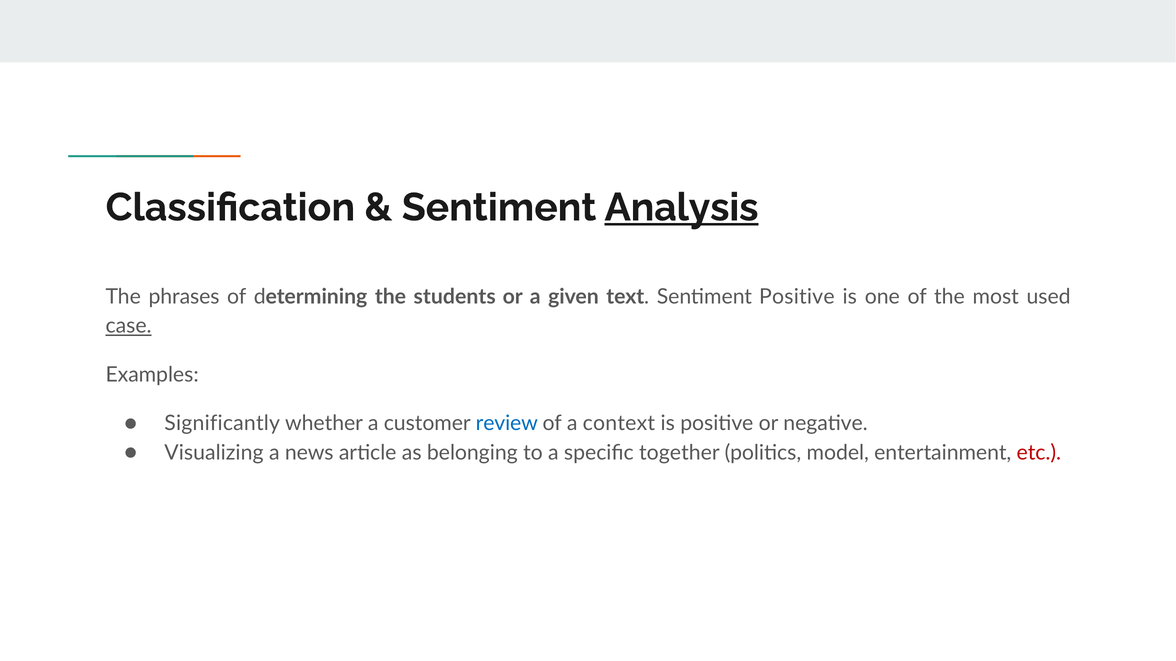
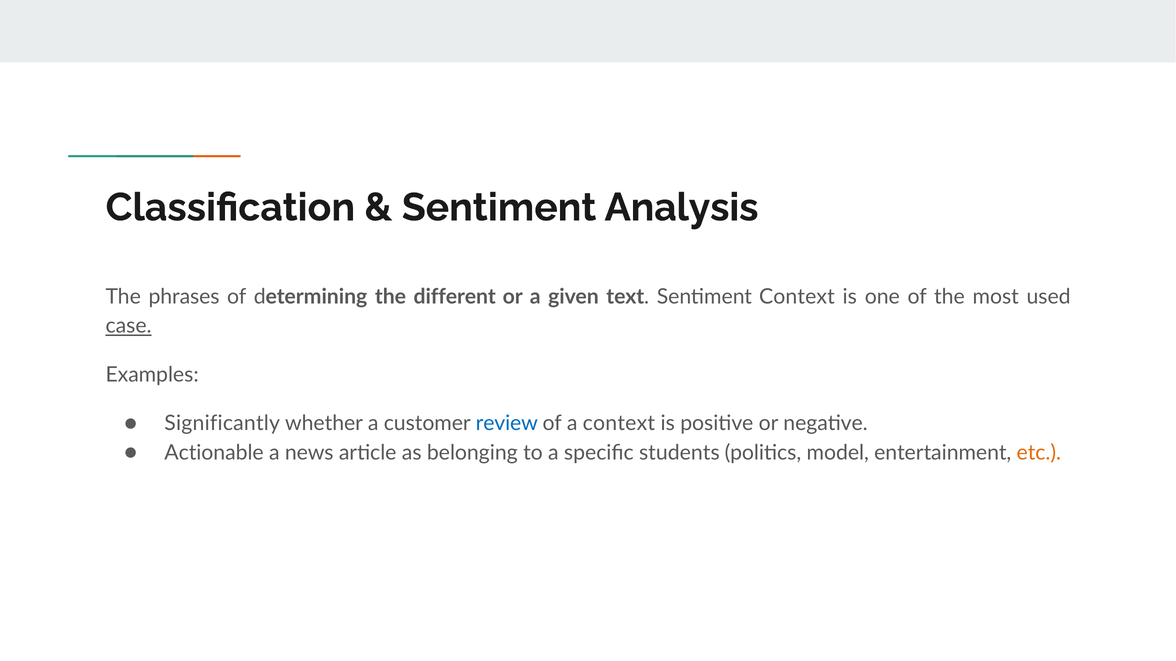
Analysis underline: present -> none (682, 208)
students: students -> different (455, 297)
Sentiment Positive: Positive -> Context (797, 297)
Visualizing: Visualizing -> Actionable (214, 453)
together: together -> students (679, 453)
etc colour: red -> orange (1039, 453)
